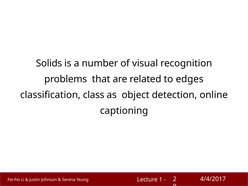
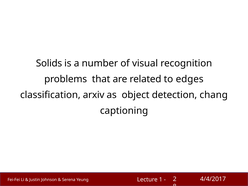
class: class -> arxiv (94, 95)
online: online -> chang (214, 95)
